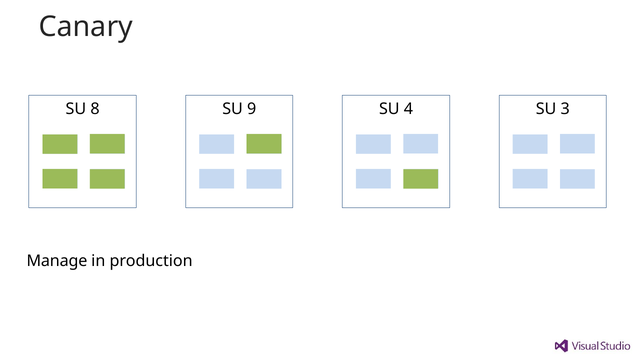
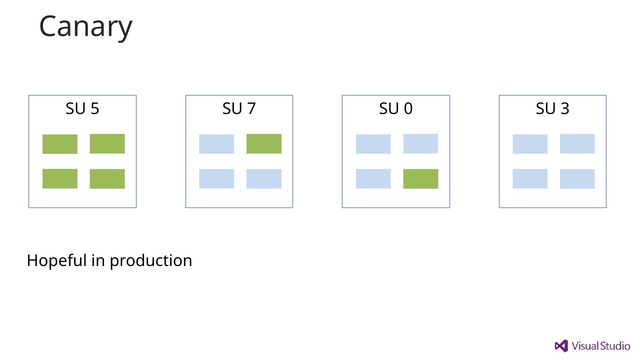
8: 8 -> 5 (95, 109)
9: 9 -> 7 (252, 109)
4: 4 -> 0 (408, 109)
Manage: Manage -> Hopeful (57, 261)
